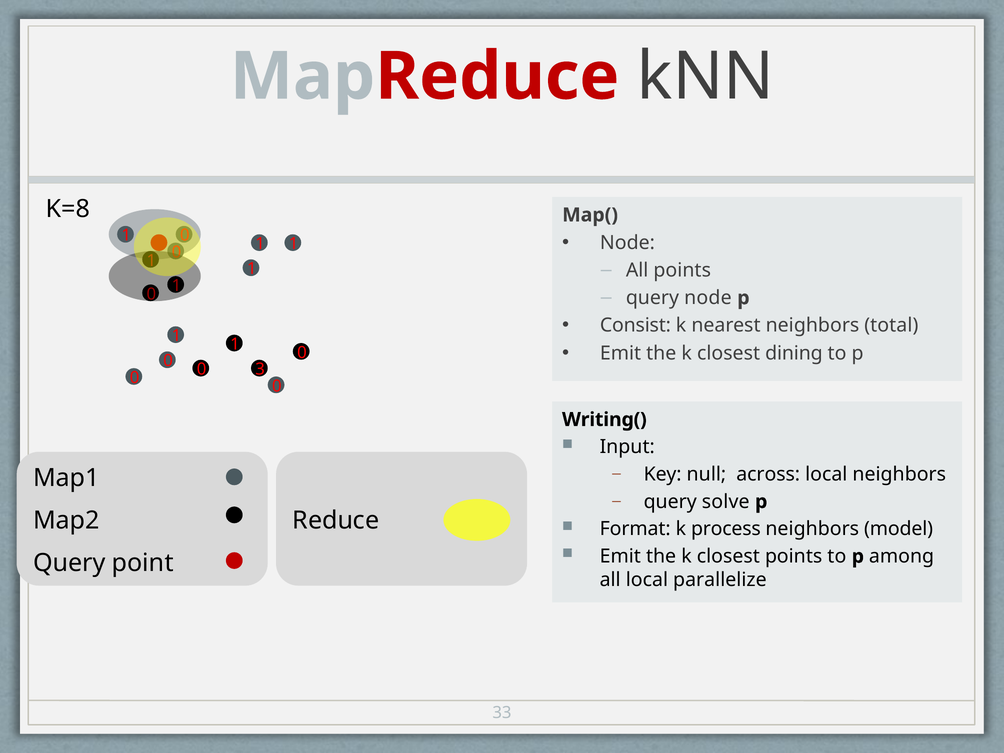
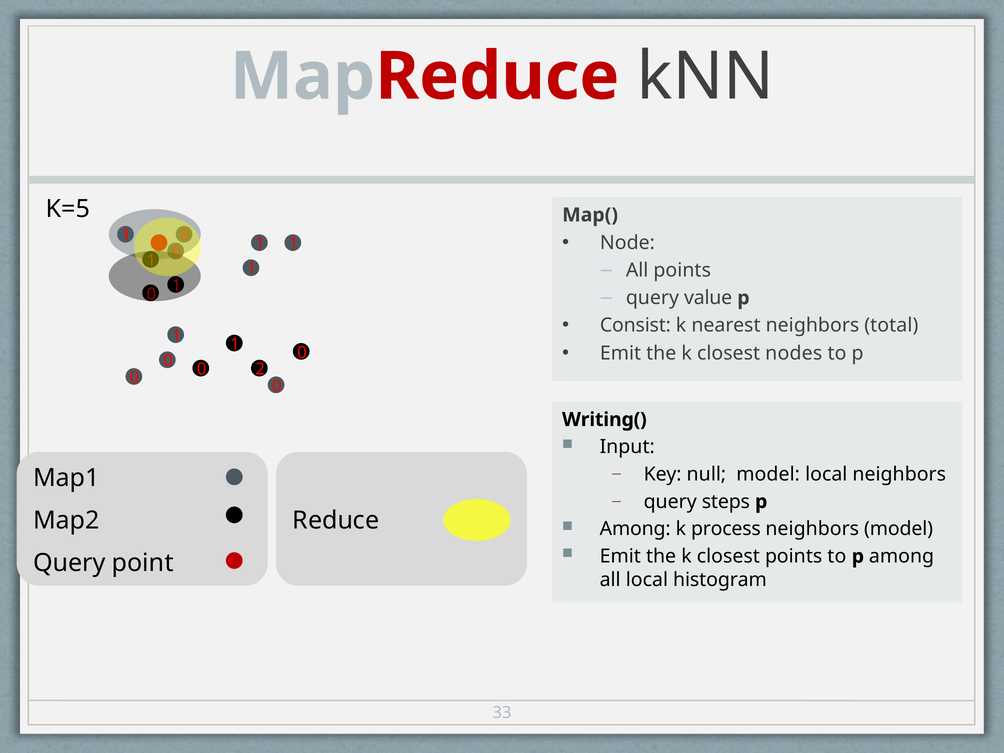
K=8: K=8 -> K=5 (68, 209)
query node: node -> value (708, 298)
dining: dining -> nodes (794, 353)
3: 3 -> 2 (260, 369)
null across: across -> model (768, 474)
solve: solve -> steps (726, 502)
Format: Format -> Among (635, 529)
parallelize: parallelize -> histogram (720, 580)
